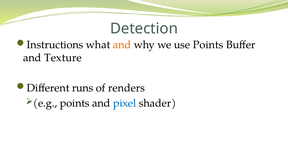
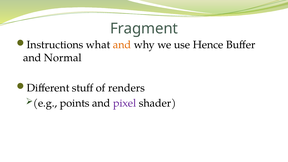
Detection: Detection -> Fragment (144, 29)
use Points: Points -> Hence (208, 45)
Texture: Texture -> Normal (63, 58)
runs: runs -> stuff (83, 88)
pixel colour: blue -> purple (125, 103)
